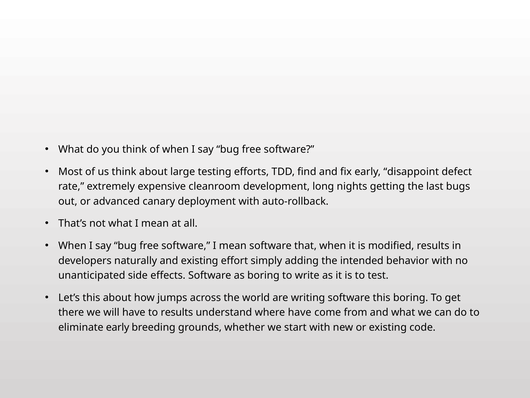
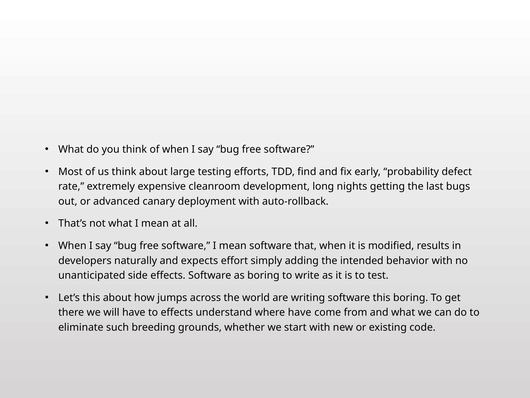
disappoint: disappoint -> probability (411, 171)
and existing: existing -> expects (199, 260)
to results: results -> effects (177, 312)
eliminate early: early -> such (118, 327)
